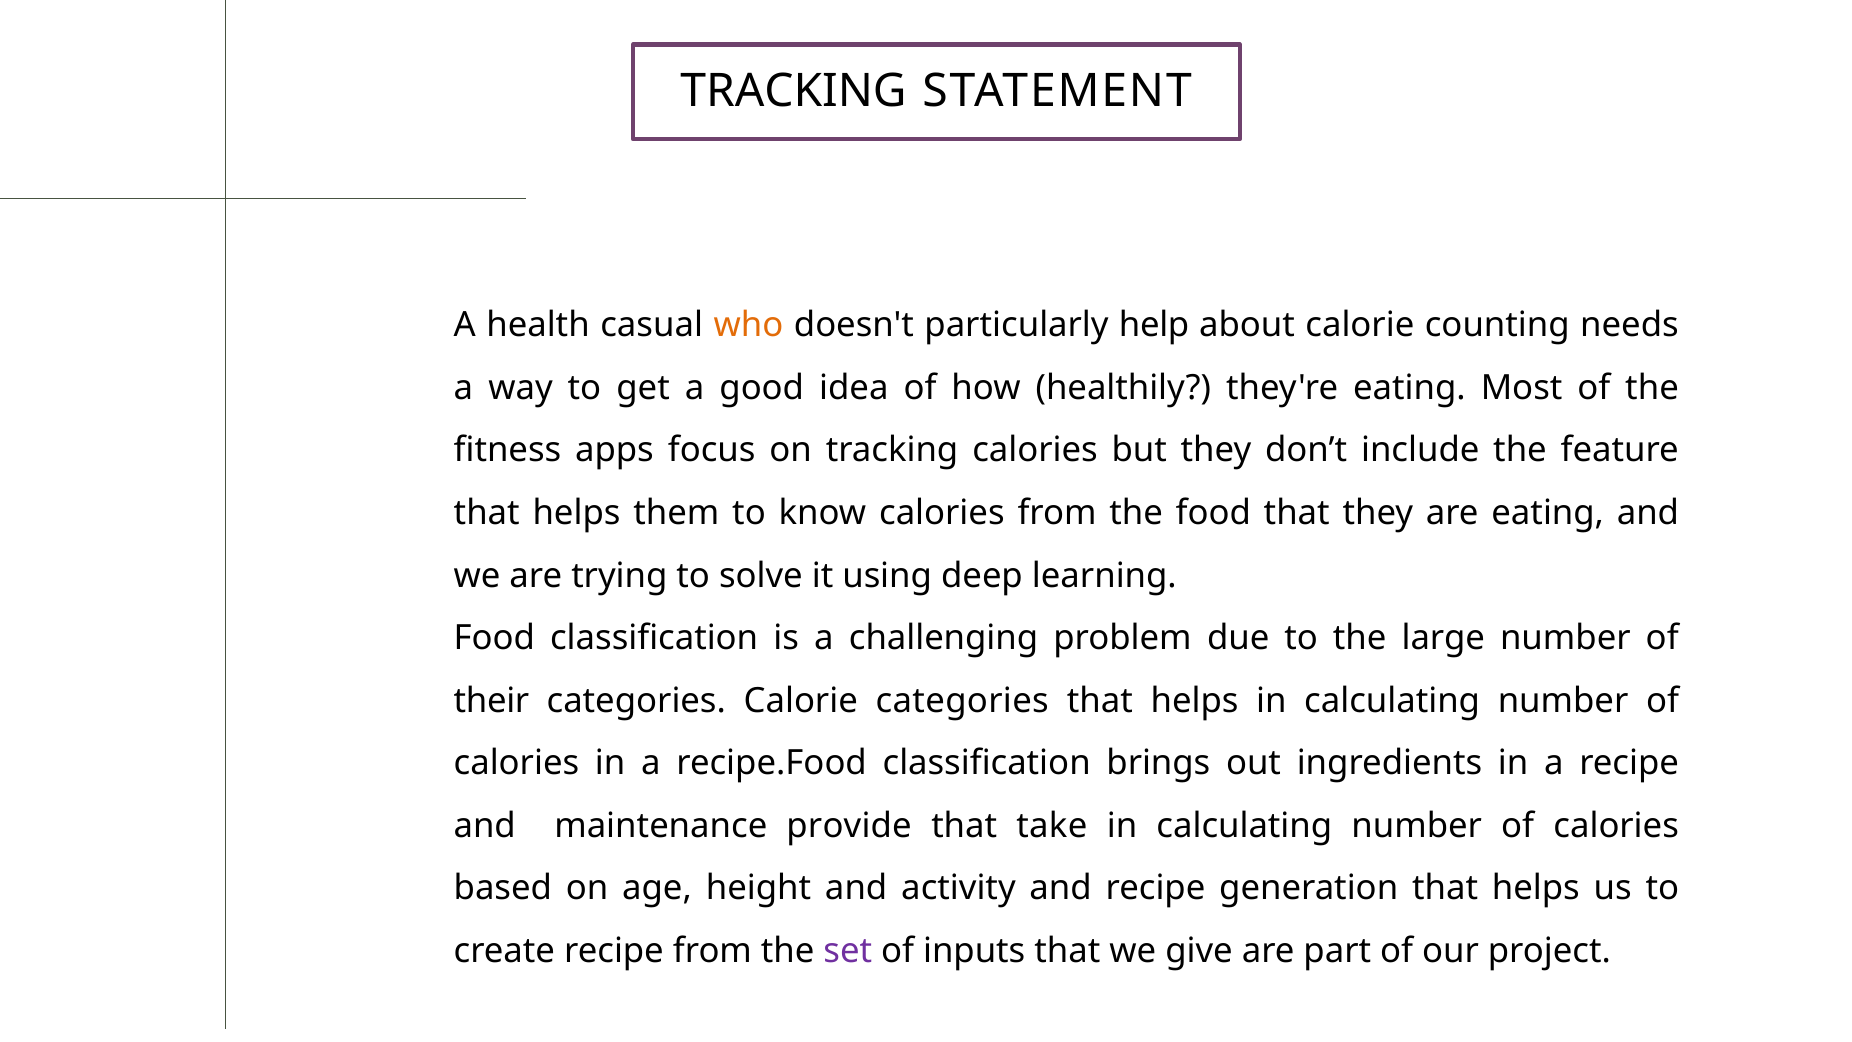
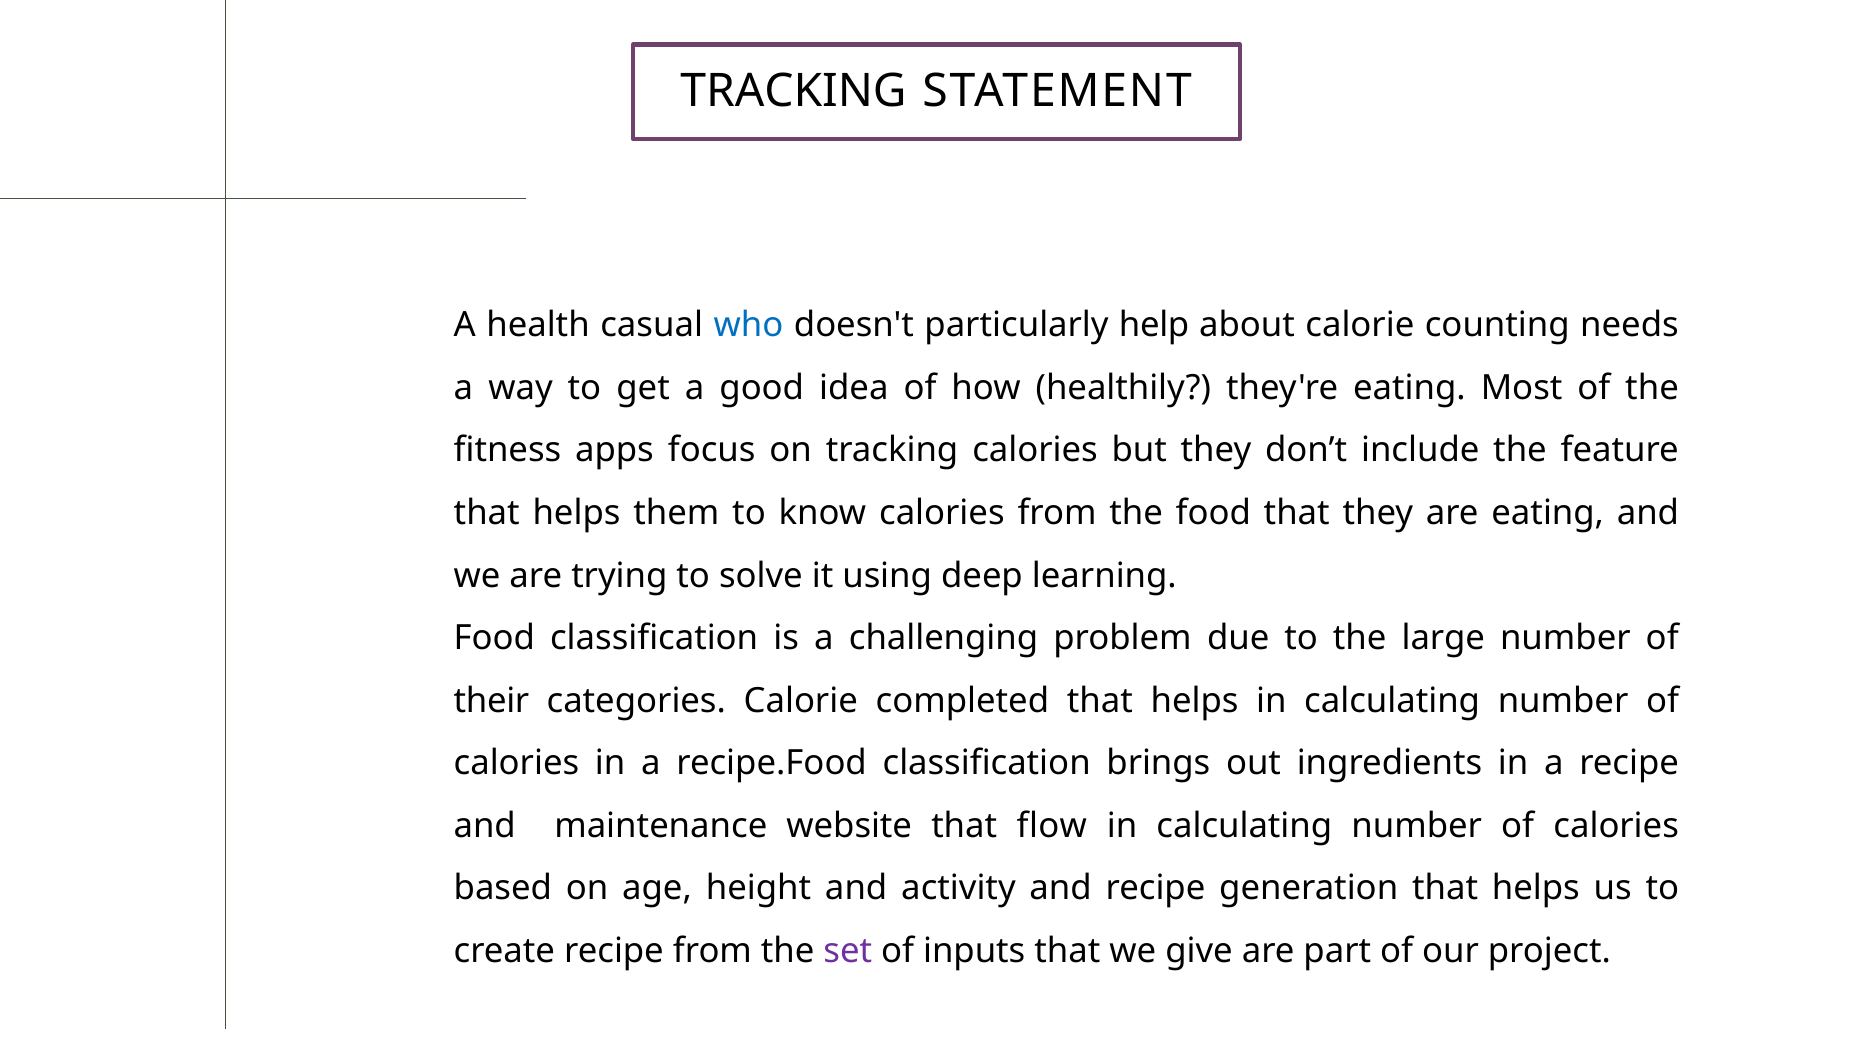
who colour: orange -> blue (749, 325)
Calorie categories: categories -> completed (962, 700)
provide: provide -> website (849, 825)
take: take -> flow (1052, 825)
